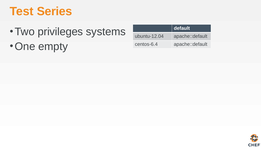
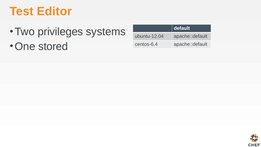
Series: Series -> Editor (54, 11)
empty: empty -> stored (53, 46)
